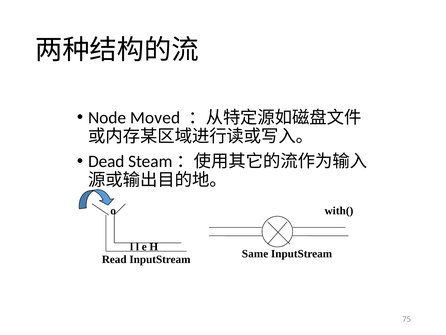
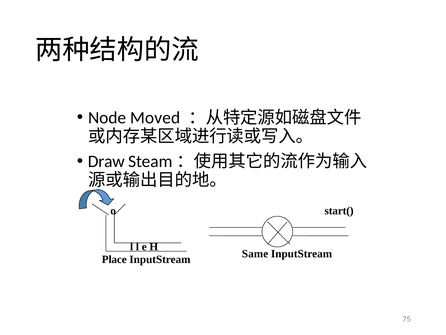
Dead: Dead -> Draw (106, 161)
with(: with( -> start( (339, 210)
Read: Read -> Place (114, 259)
